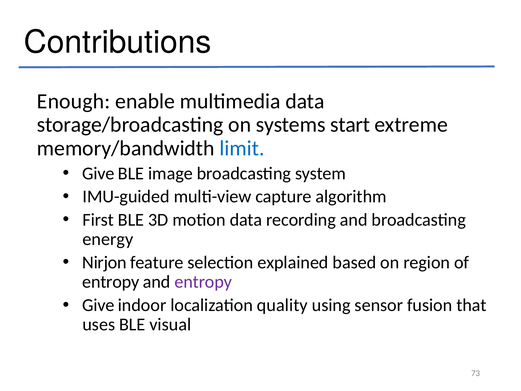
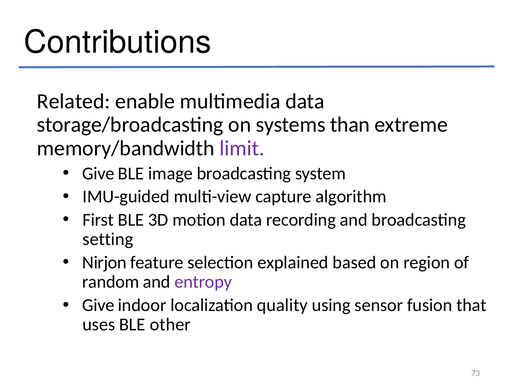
Enough: Enough -> Related (74, 101)
start: start -> than (350, 125)
limit colour: blue -> purple (242, 148)
energy: energy -> setting (108, 239)
entropy: entropy -> random (111, 282)
visual: visual -> other (170, 324)
